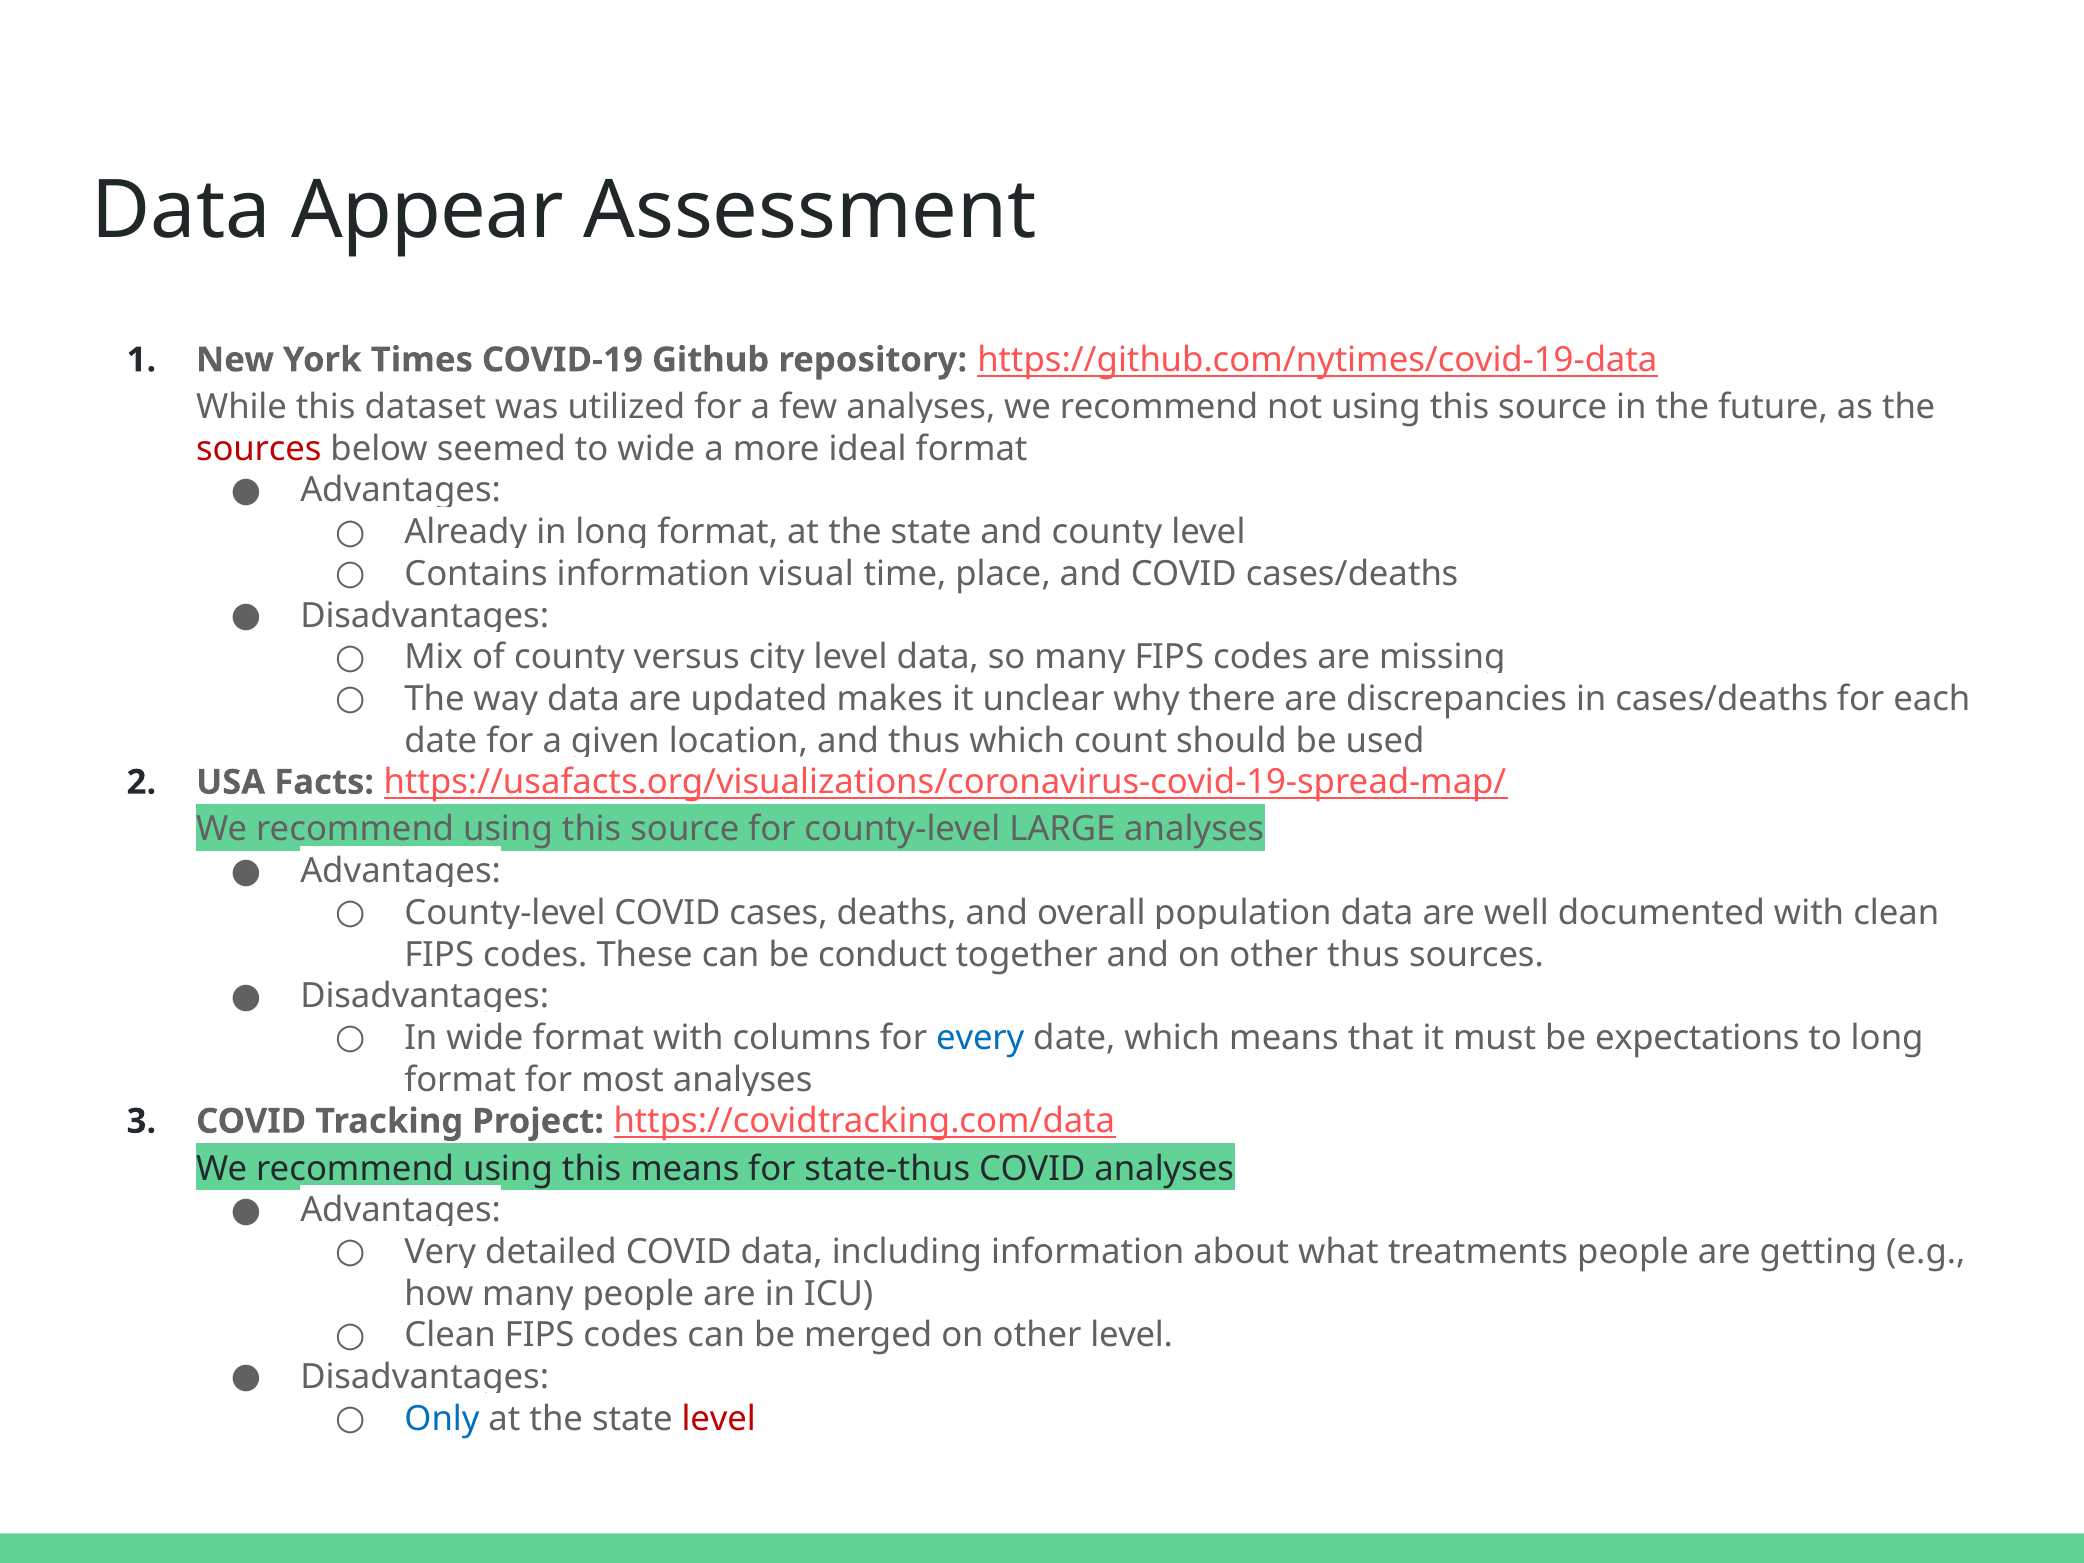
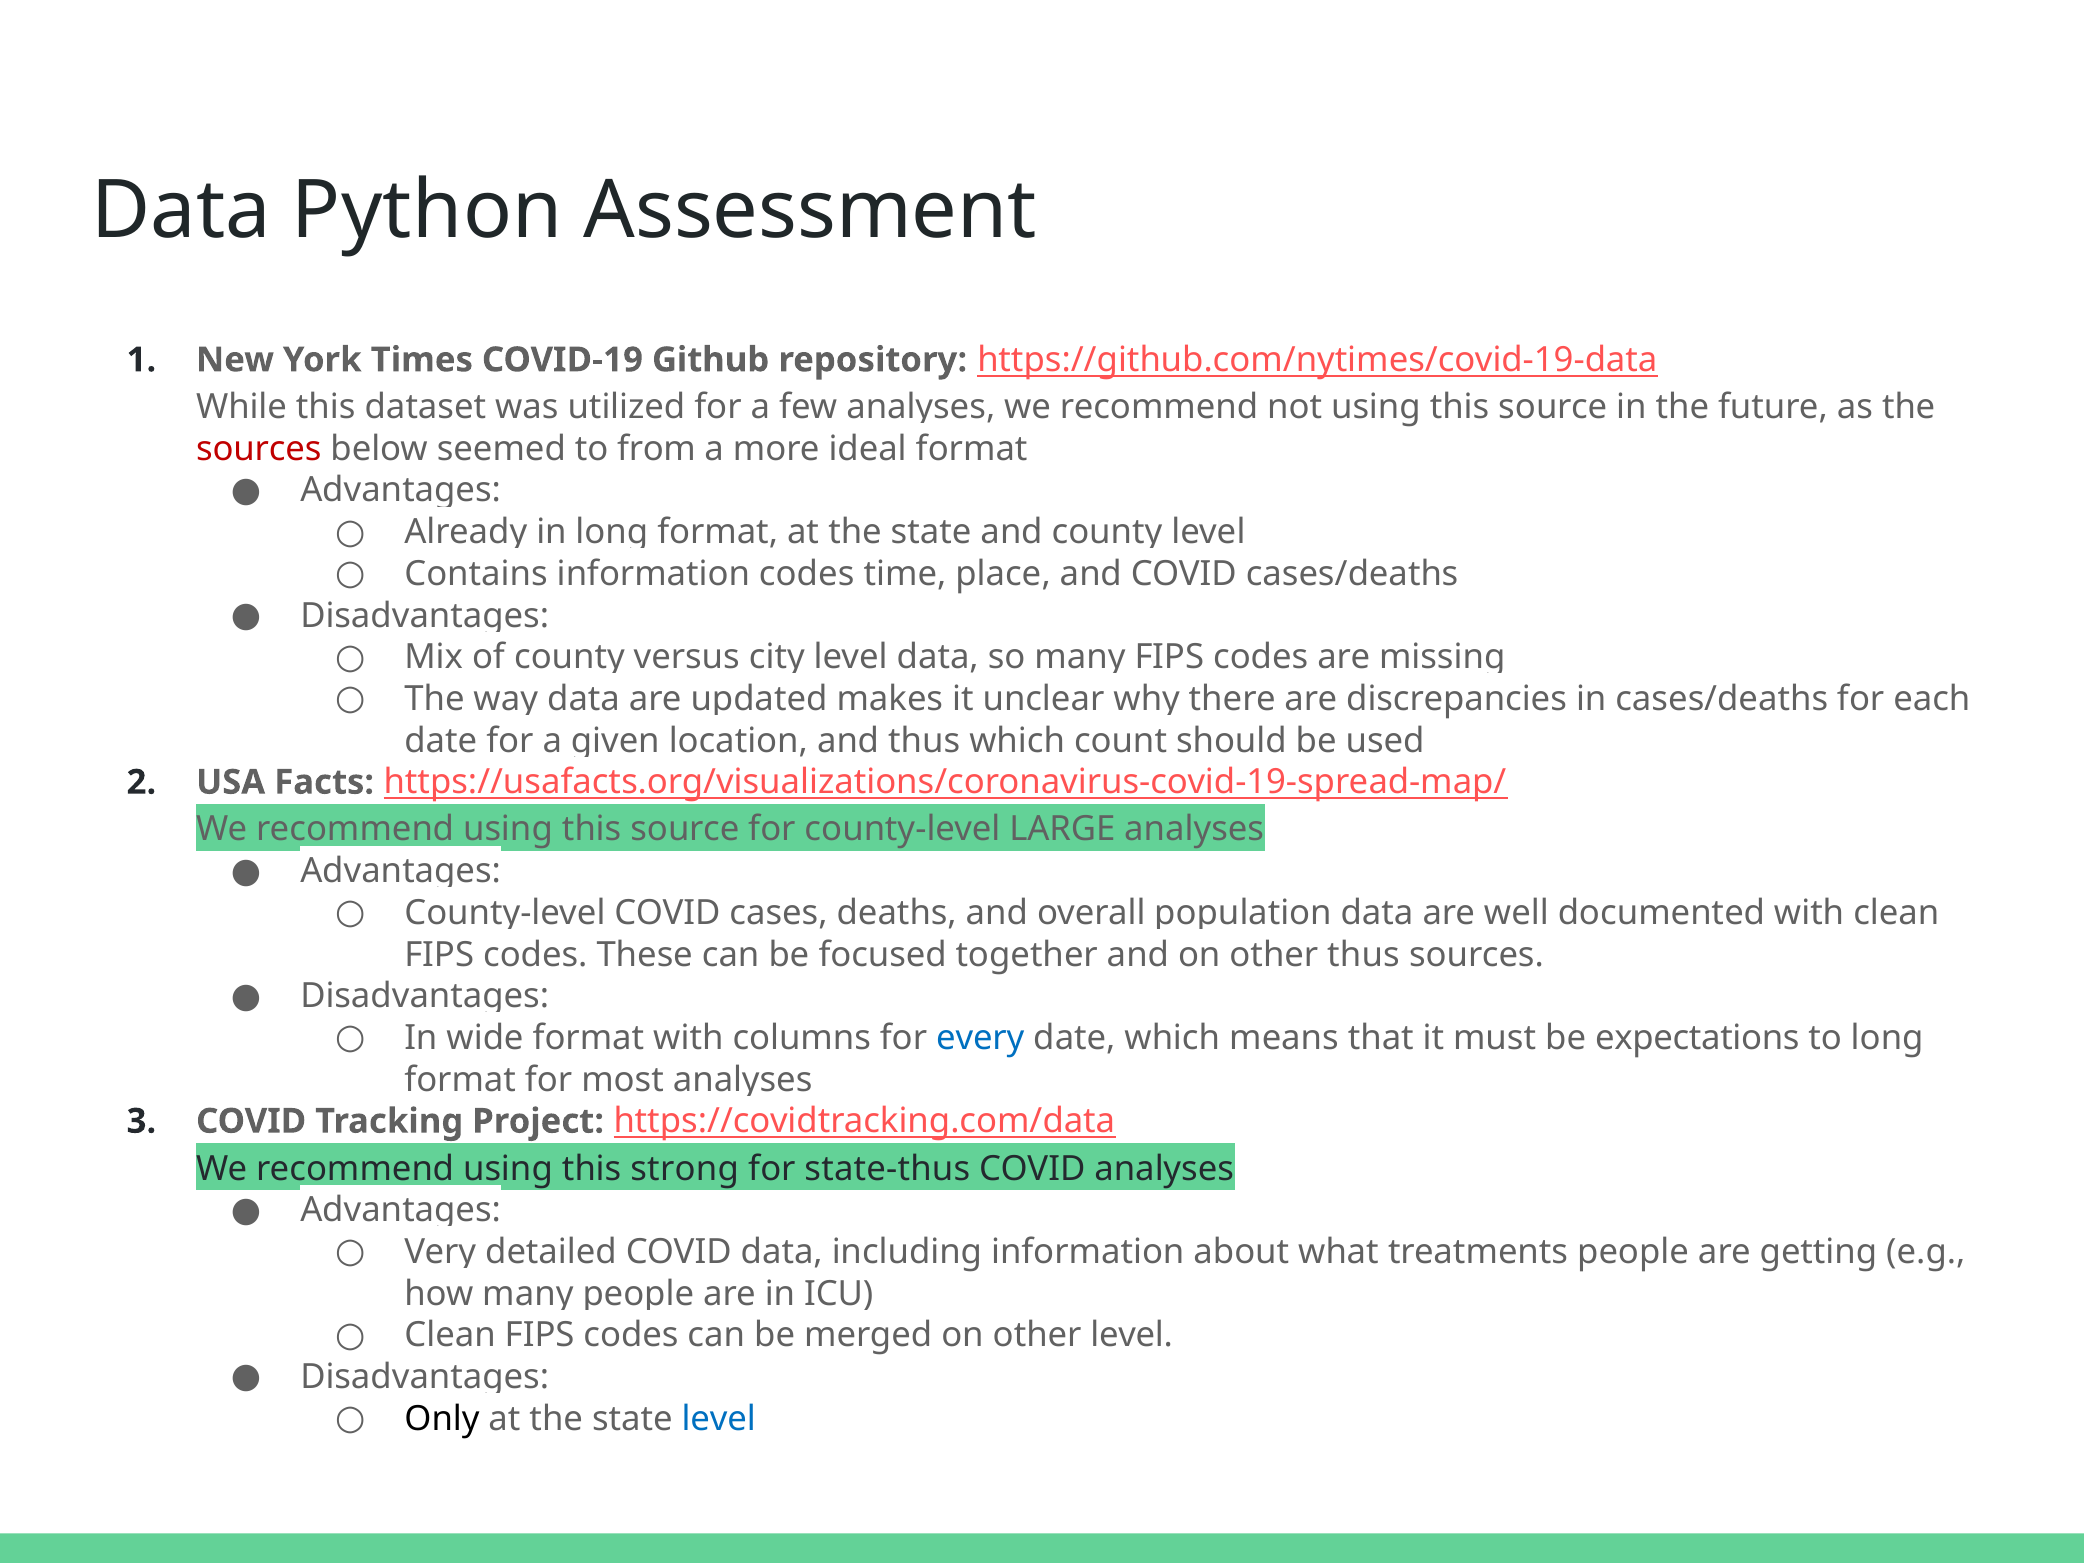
Appear: Appear -> Python (427, 210)
to wide: wide -> from (657, 449)
information visual: visual -> codes (807, 574)
conduct: conduct -> focused (883, 955)
this means: means -> strong (685, 1169)
Only colour: blue -> black (442, 1419)
level colour: red -> blue (719, 1419)
